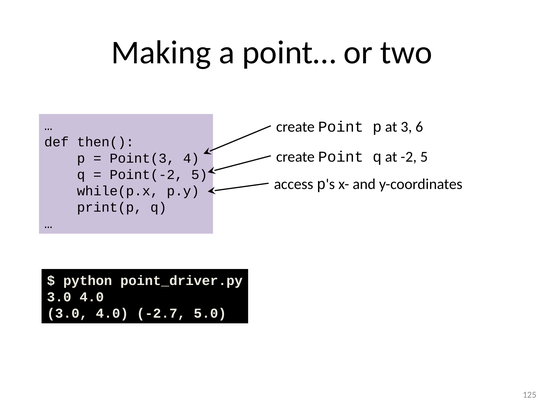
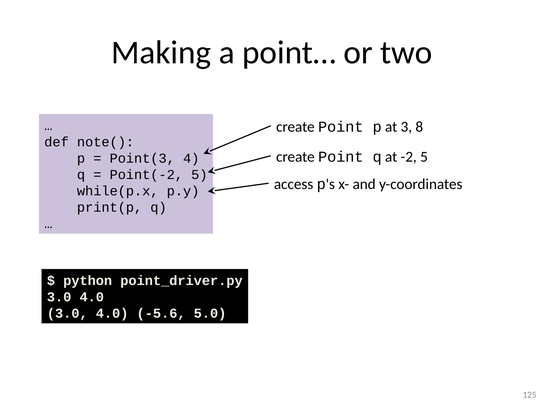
6: 6 -> 8 (419, 127)
then(: then( -> note( (106, 142)
-2.7: -2.7 -> -5.6 (161, 313)
